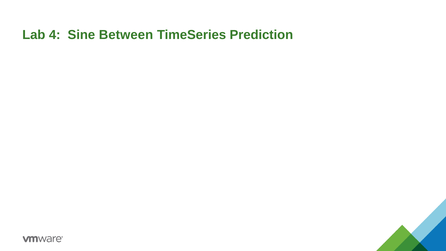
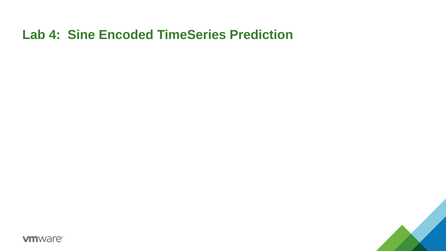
Between: Between -> Encoded (126, 35)
